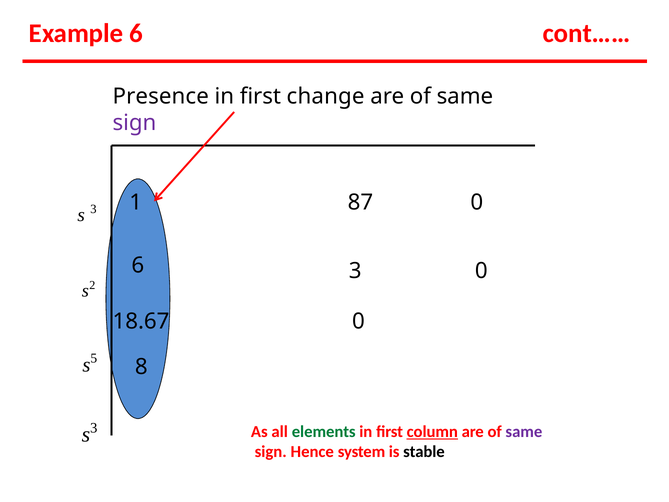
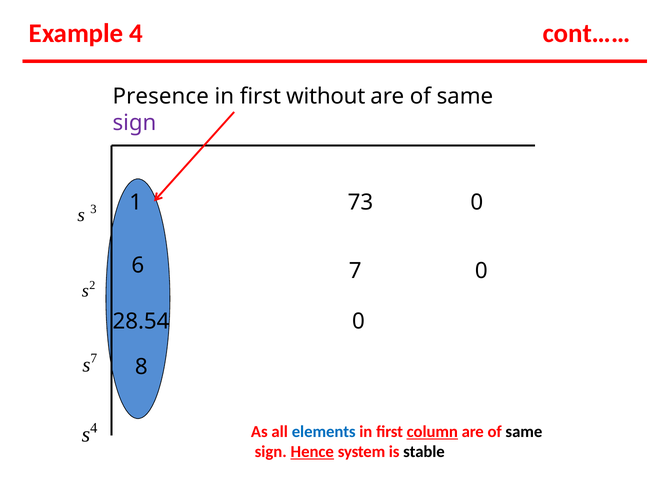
Example 6: 6 -> 4 (136, 34)
change: change -> without (326, 96)
87: 87 -> 73 (360, 202)
6 3: 3 -> 7 (355, 271)
18.67: 18.67 -> 28.54 (141, 321)
5: 5 -> 7 (94, 358)
3: 3 -> 4 (94, 428)
elements colour: green -> blue (324, 432)
same colour: purple -> black (524, 432)
Hence underline: none -> present (312, 452)
